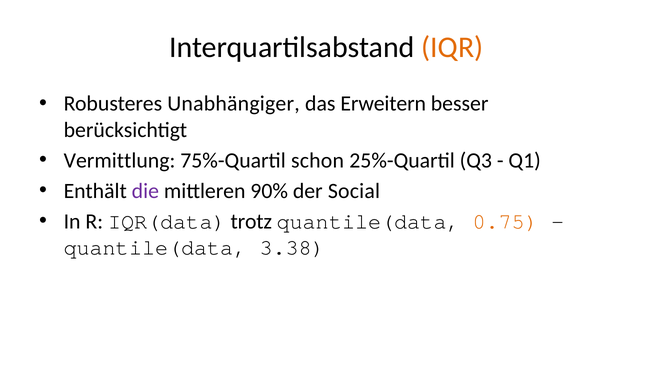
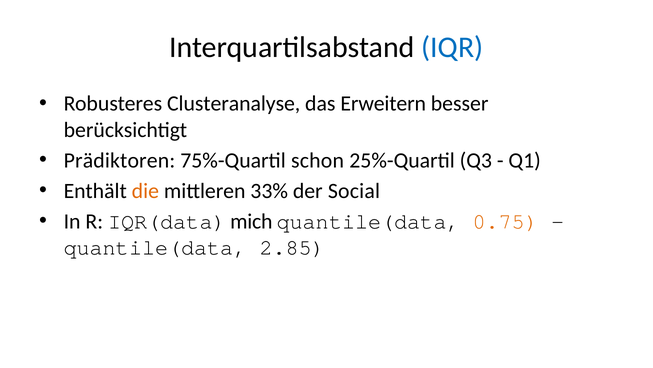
IQR colour: orange -> blue (452, 47)
Unabhängiger: Unabhängiger -> Clusteranalyse (234, 104)
Vermittlung: Vermittlung -> Prädiktoren (119, 160)
die colour: purple -> orange (145, 191)
90%: 90% -> 33% (269, 191)
trotz: trotz -> mich (251, 221)
3.38: 3.38 -> 2.85 (292, 247)
